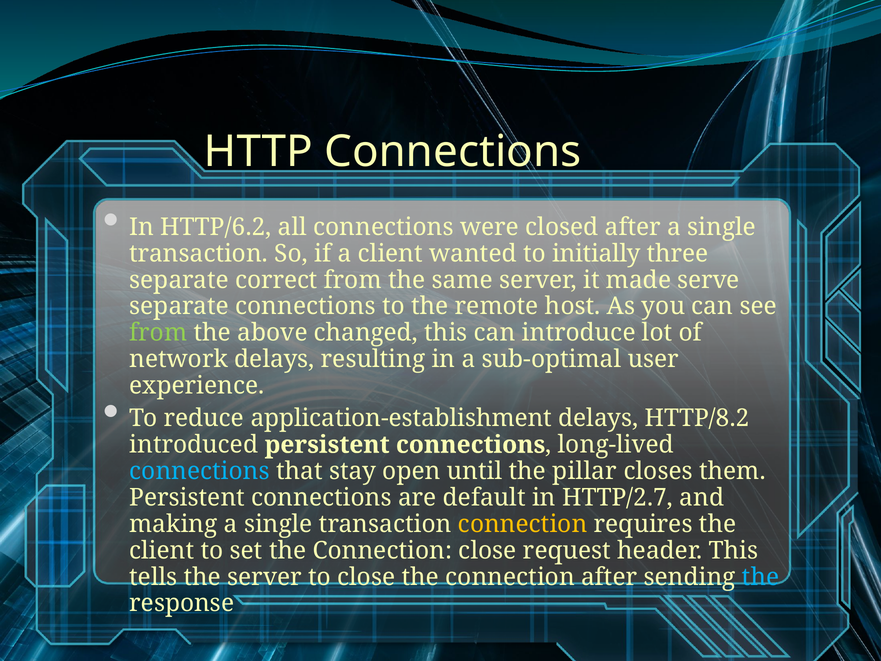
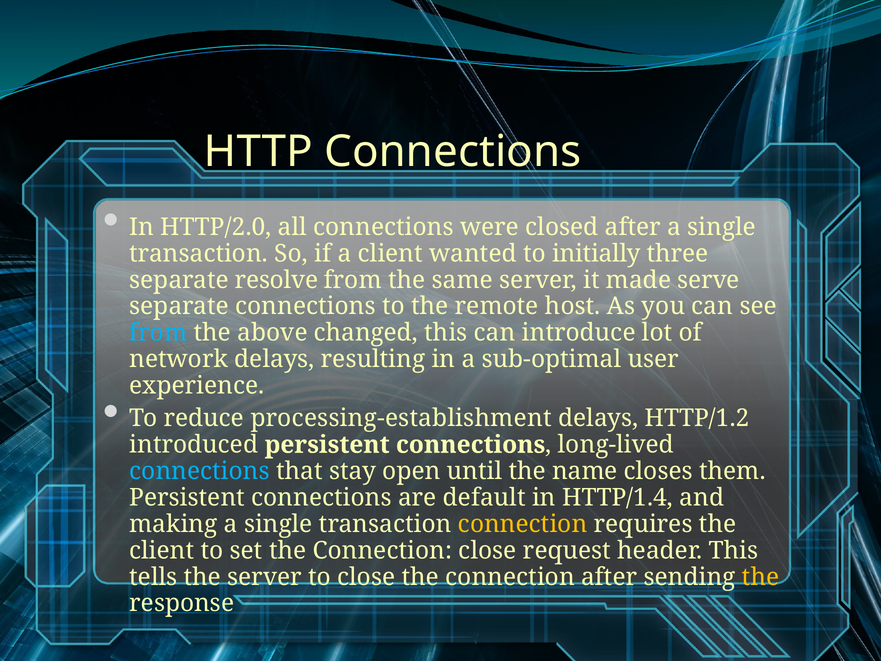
HTTP/6.2: HTTP/6.2 -> HTTP/2.0 (216, 227)
correct: correct -> resolve (276, 280)
from colour: light green -> light blue (158, 333)
application-establishment: application-establishment -> processing-establishment (401, 418)
HTTP/8.2: HTTP/8.2 -> HTTP/1.2 (697, 418)
pillar: pillar -> name (585, 471)
HTTP/2.7: HTTP/2.7 -> HTTP/1.4 (618, 497)
the colour: light blue -> yellow (761, 577)
